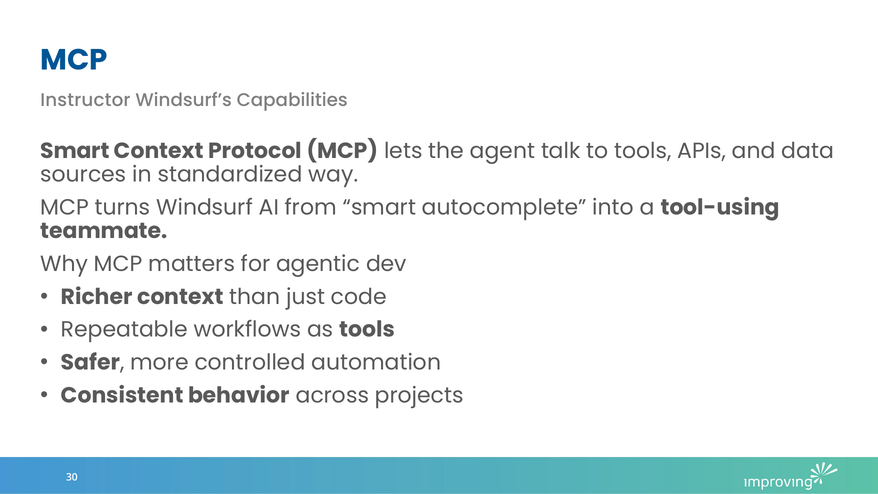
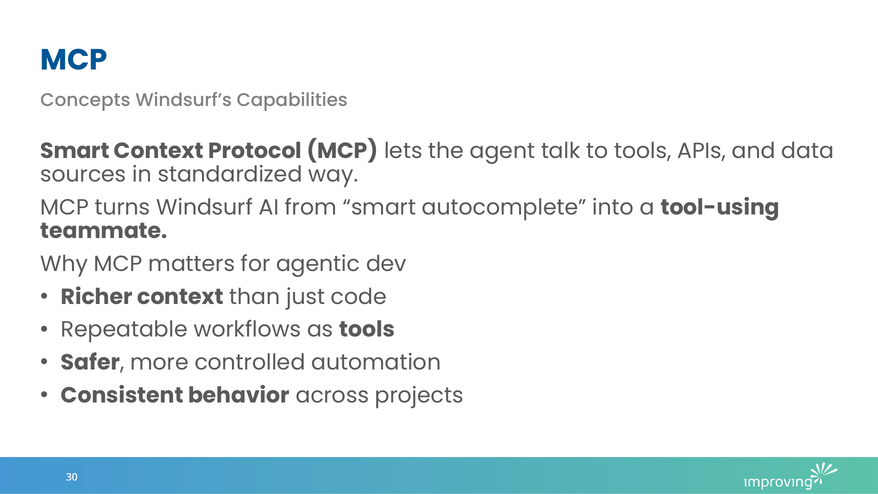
Instructor: Instructor -> Concepts (85, 100)
